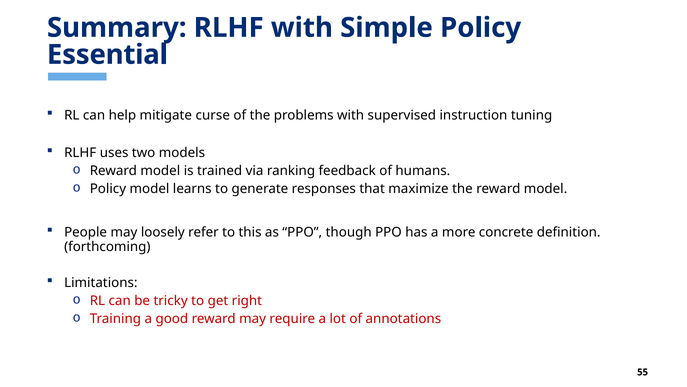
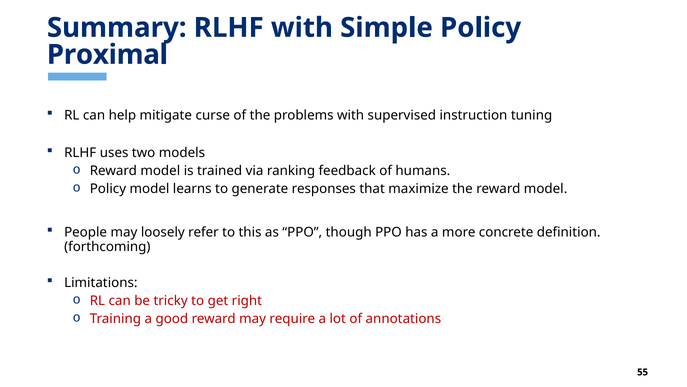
Essential: Essential -> Proximal (107, 55)
